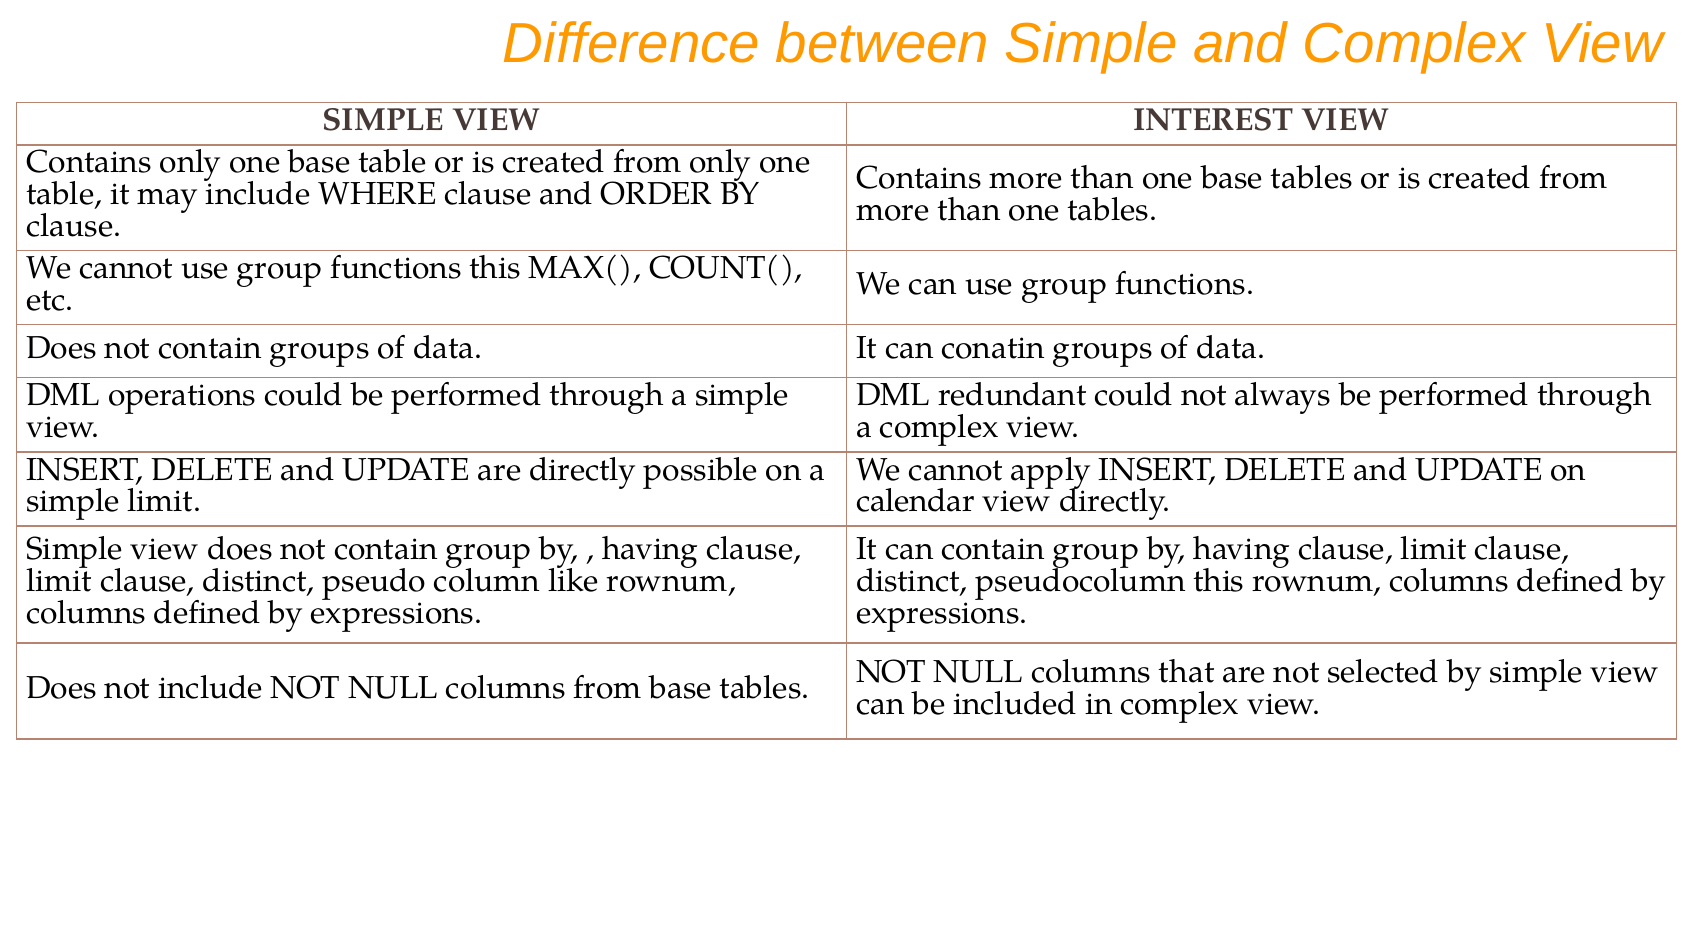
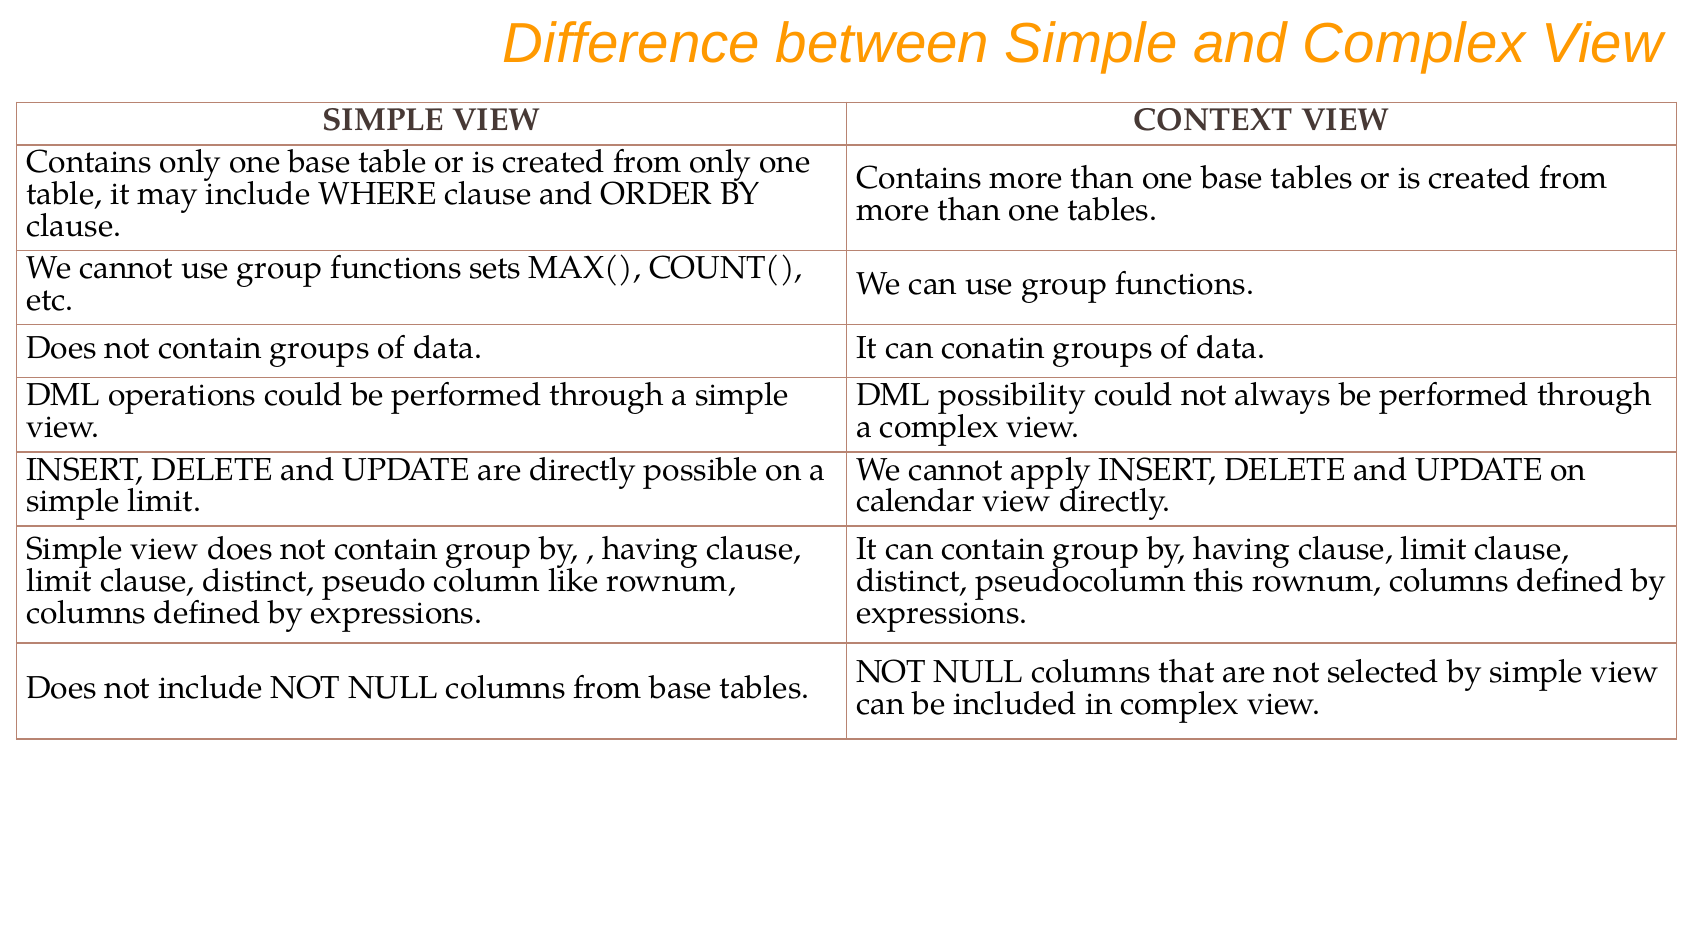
INTEREST: INTEREST -> CONTEXT (1213, 120)
functions this: this -> sets (495, 268)
redundant: redundant -> possibility (1012, 395)
